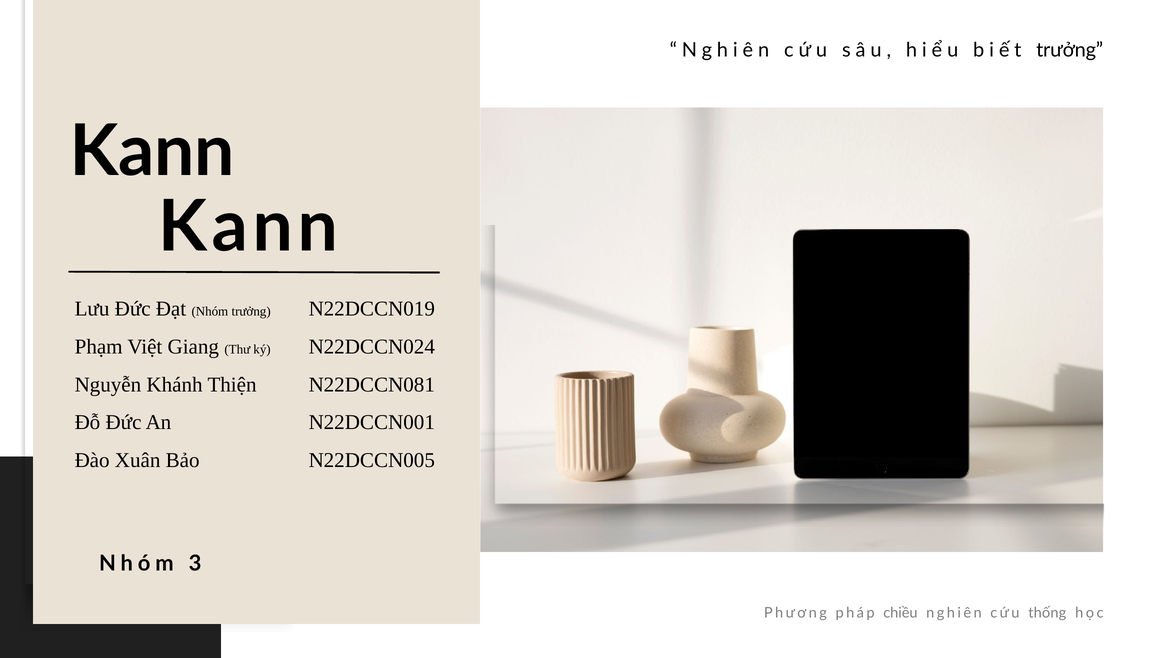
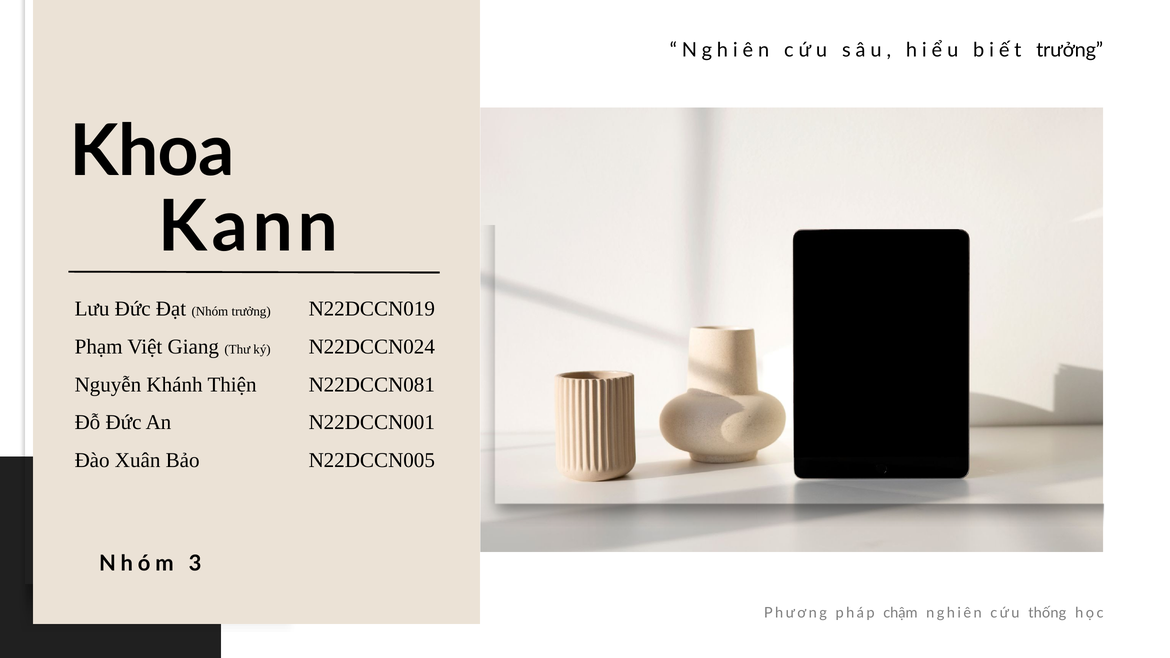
Kann: Kann -> Khoa (152, 151)
chiều: chiều -> chậm (900, 613)
